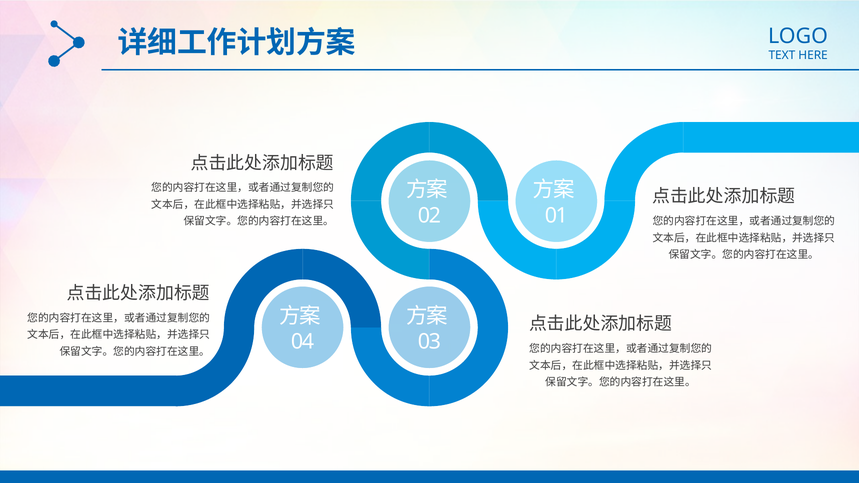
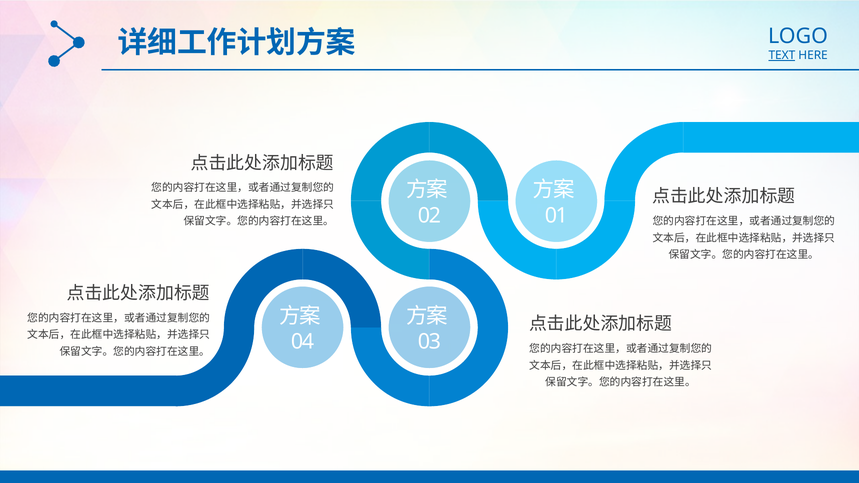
TEXT underline: none -> present (782, 55)
